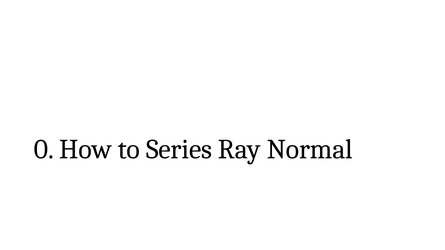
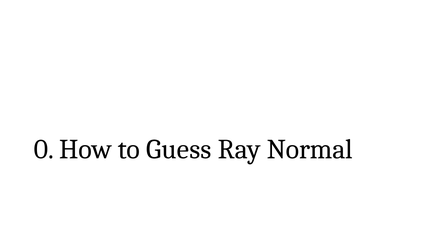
Series: Series -> Guess (179, 150)
